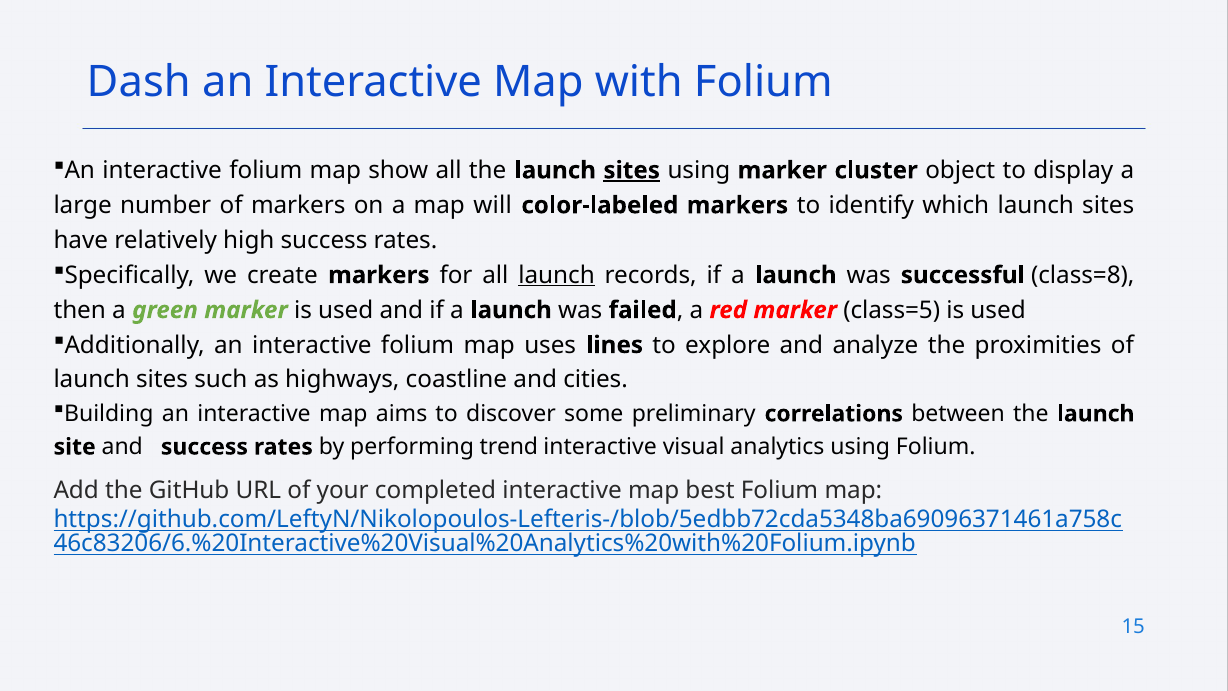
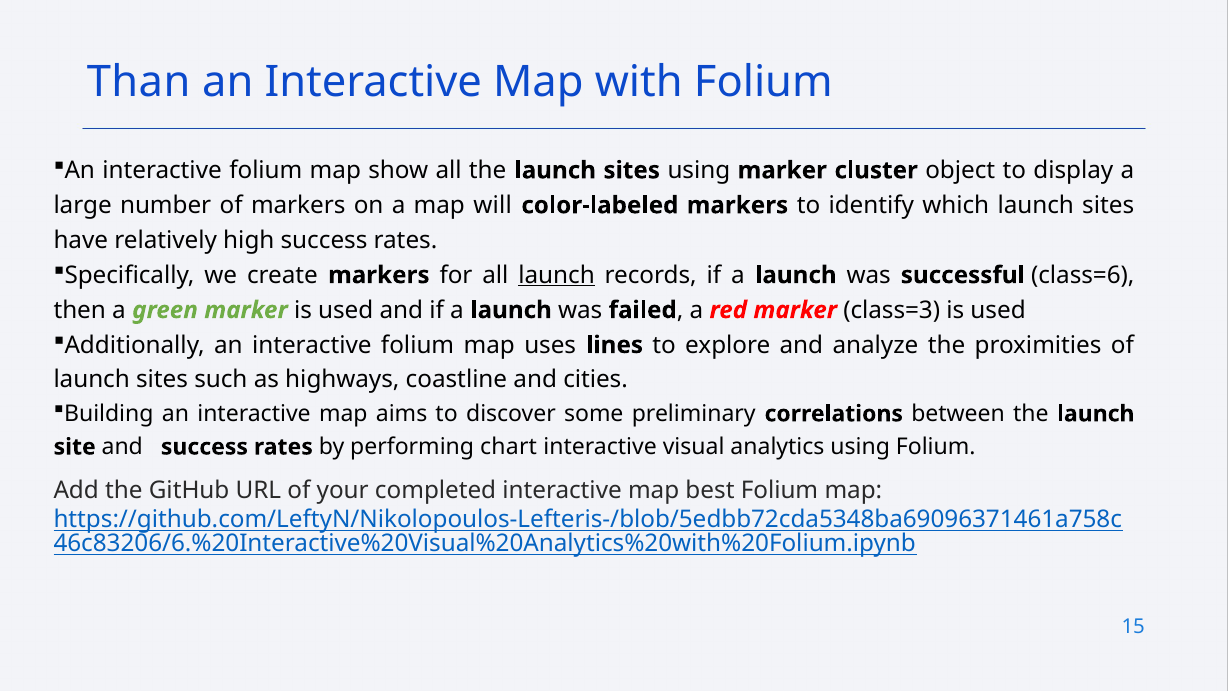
Dash: Dash -> Than (139, 82)
sites underline: present -> none (632, 170)
class=8: class=8 -> class=6 (1083, 275)
class=5: class=5 -> class=3 (892, 310)
trend: trend -> chart (509, 447)
